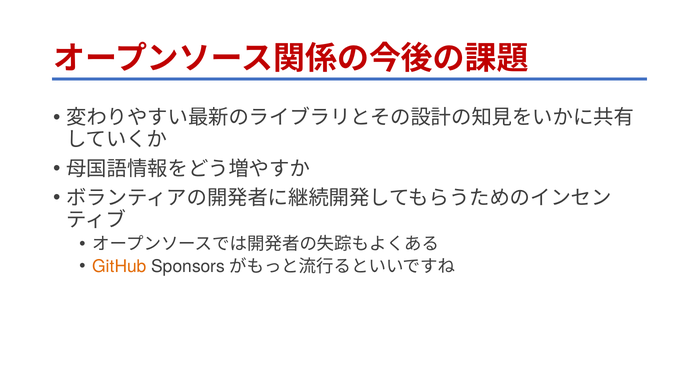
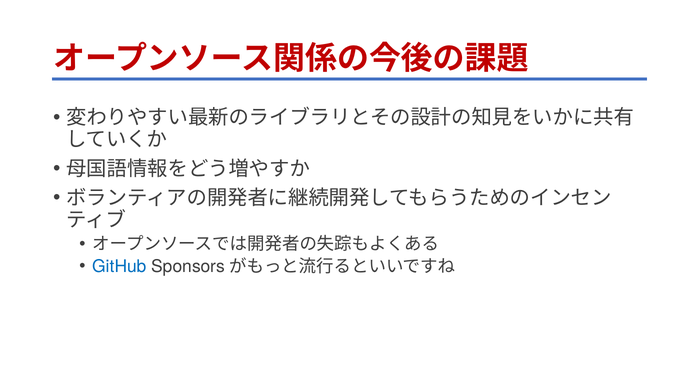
GitHub colour: orange -> blue (119, 266)
